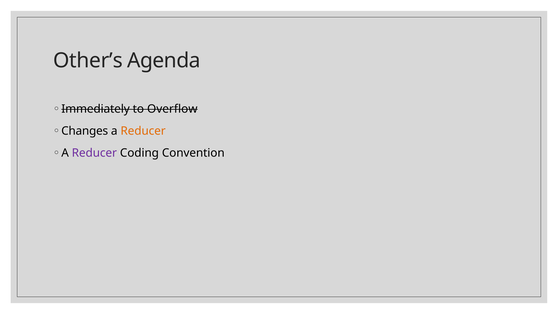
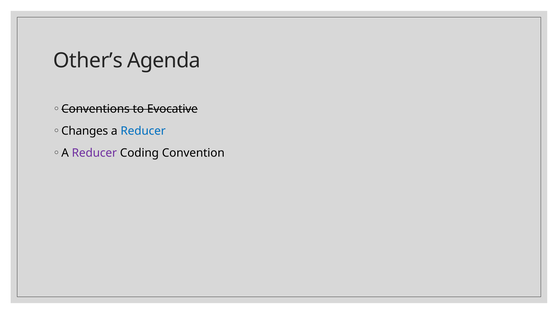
Immediately: Immediately -> Conventions (96, 109)
Overflow: Overflow -> Evocative (172, 109)
Reducer colour: orange -> blue (143, 131)
